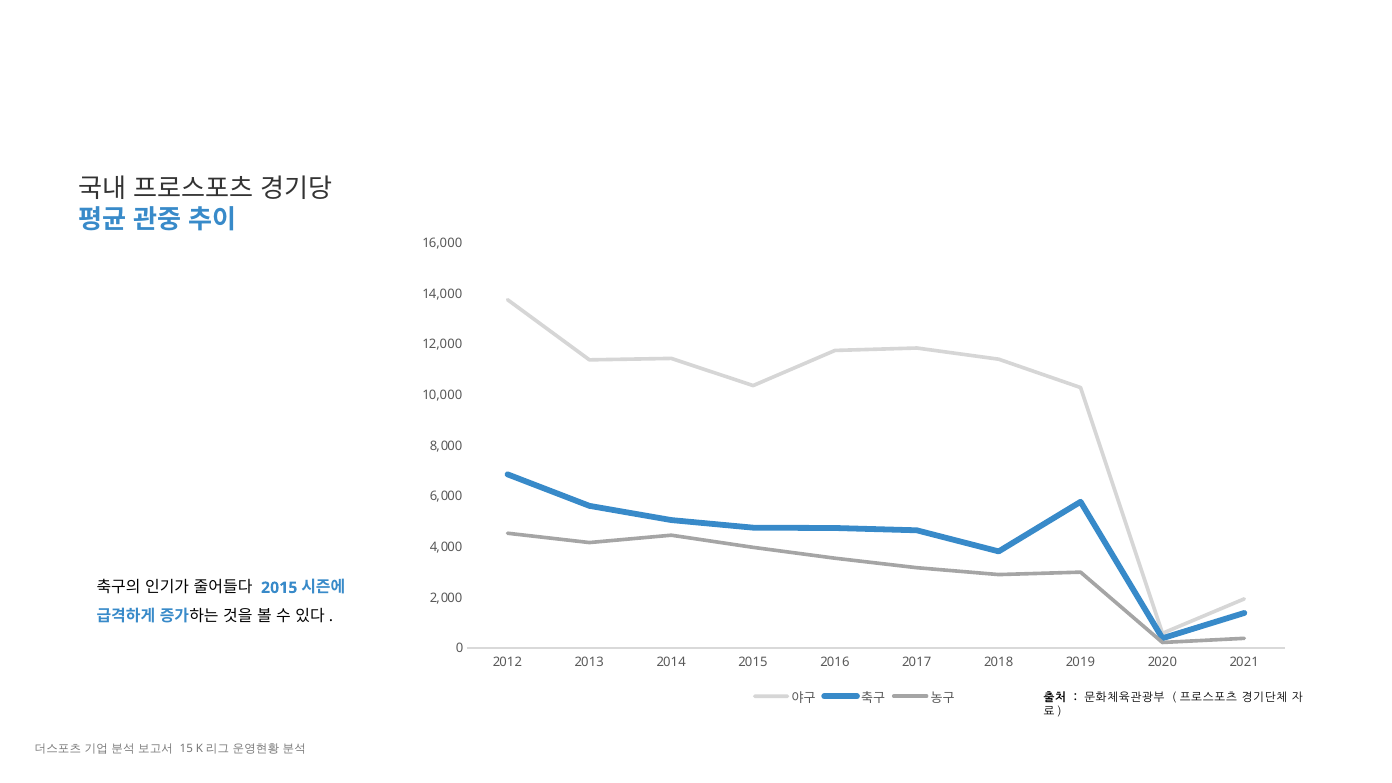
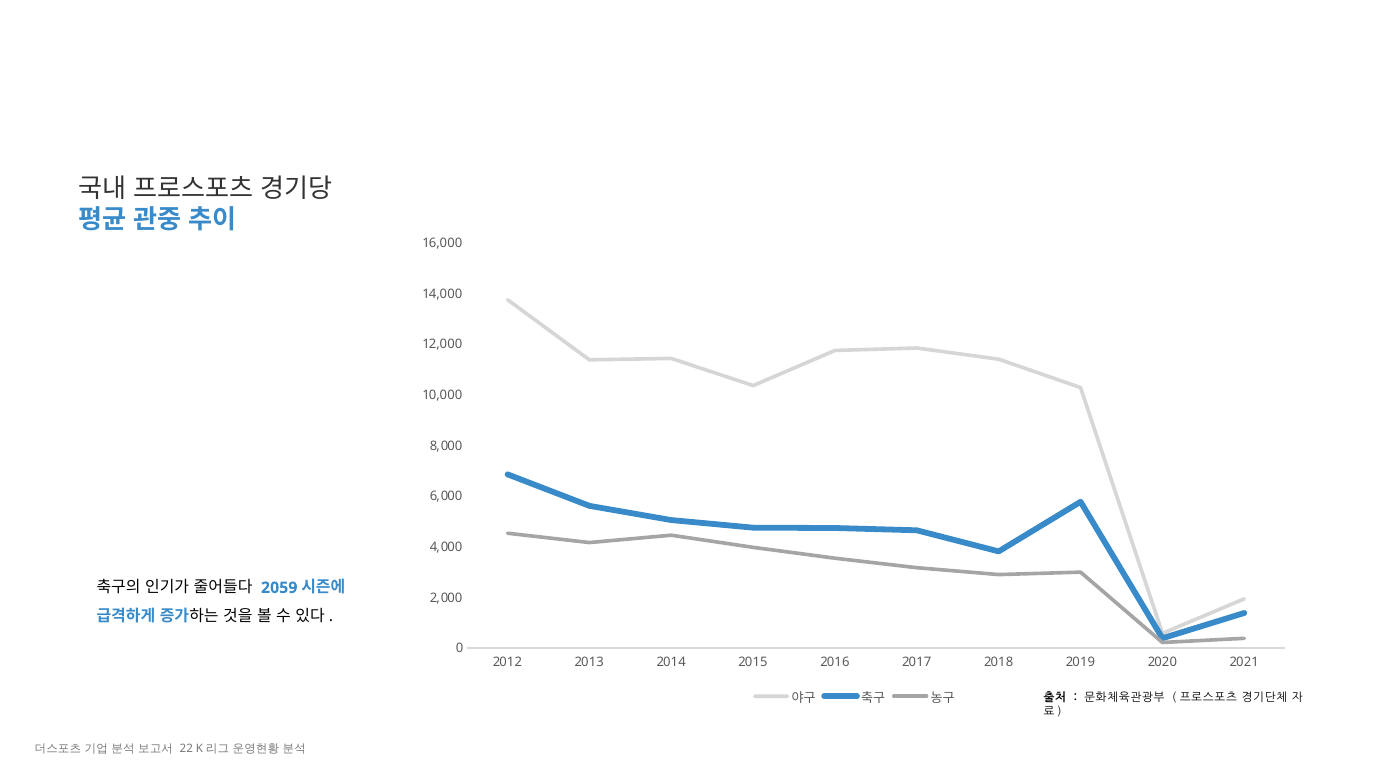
2015: 2015 -> 2059 (279, 588)
15: 15 -> 22 (186, 749)
